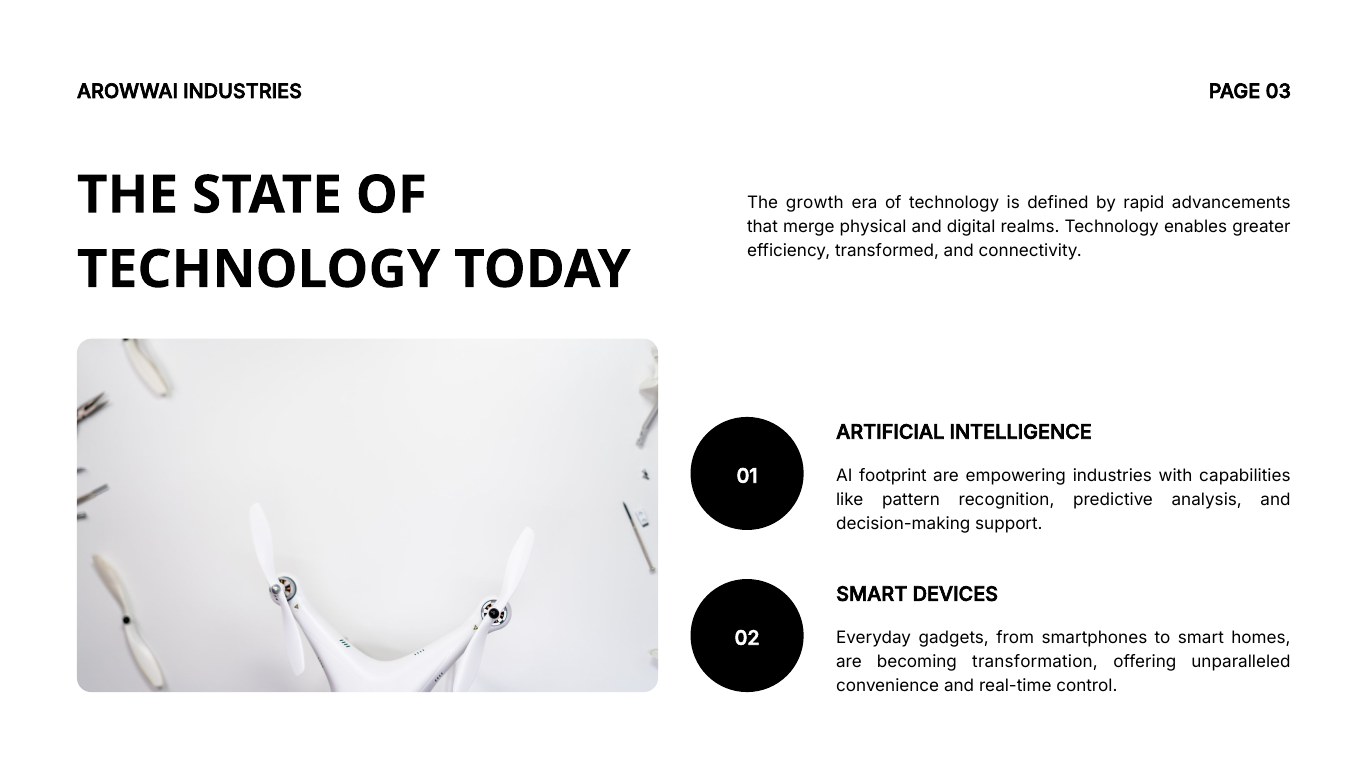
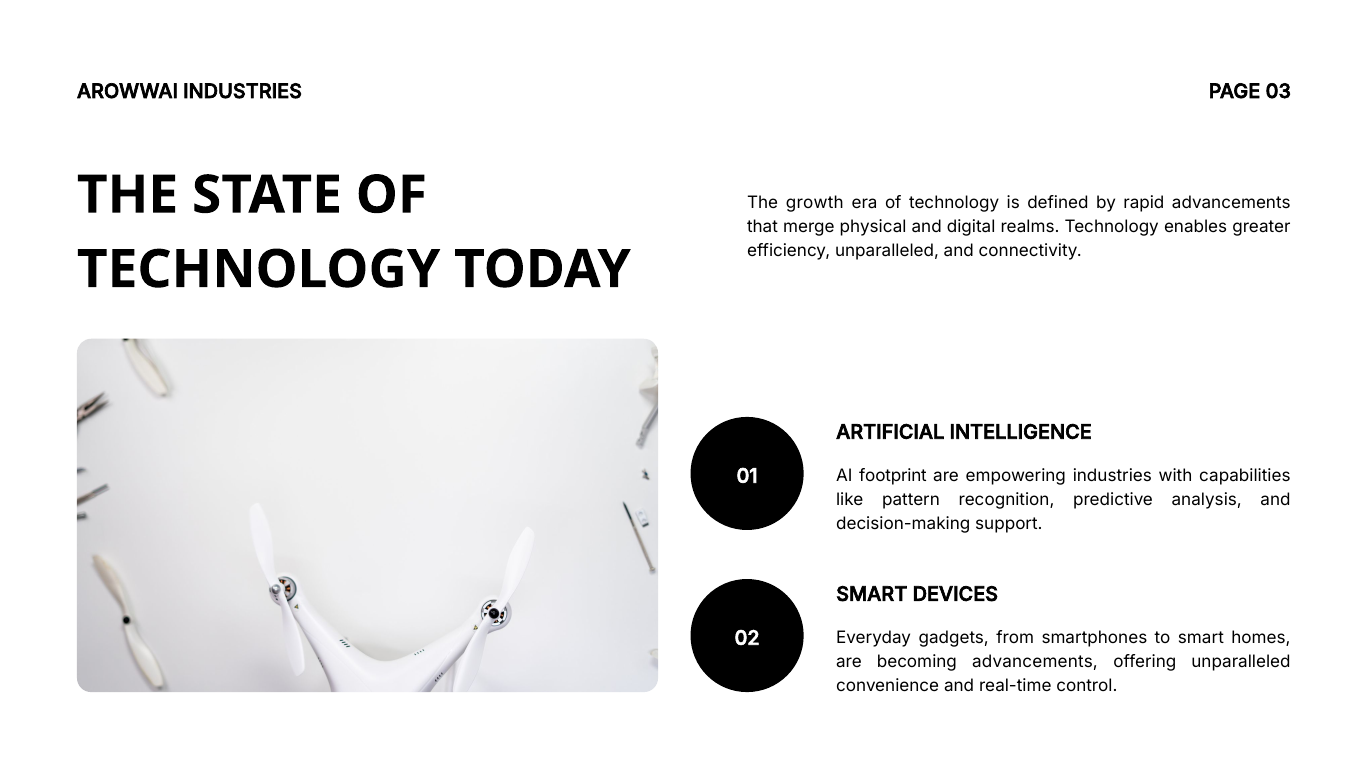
efficiency transformed: transformed -> unparalleled (887, 251)
becoming transformation: transformation -> advancements (1035, 662)
